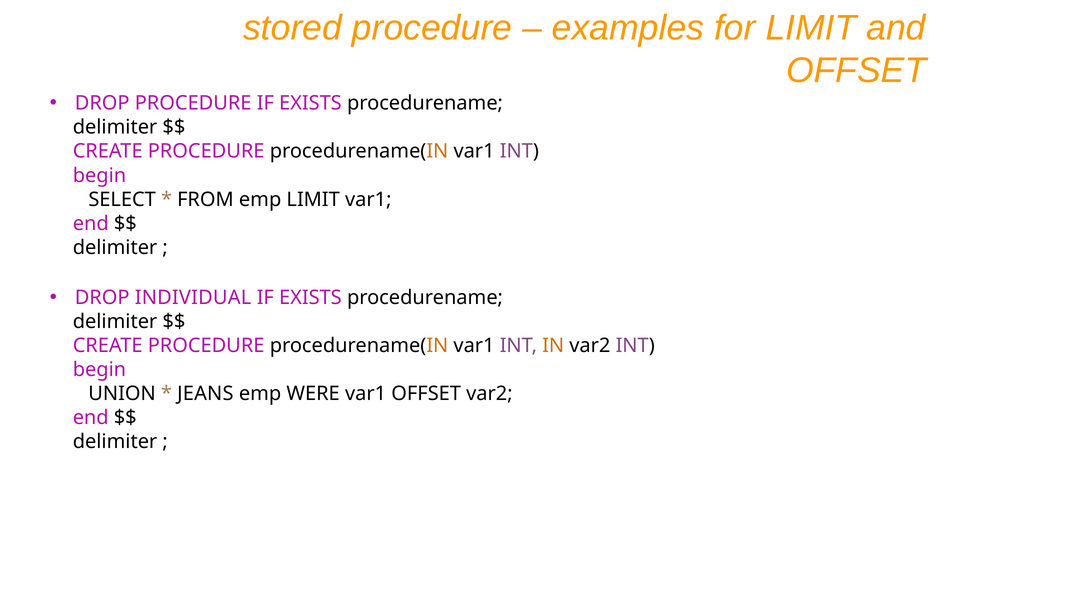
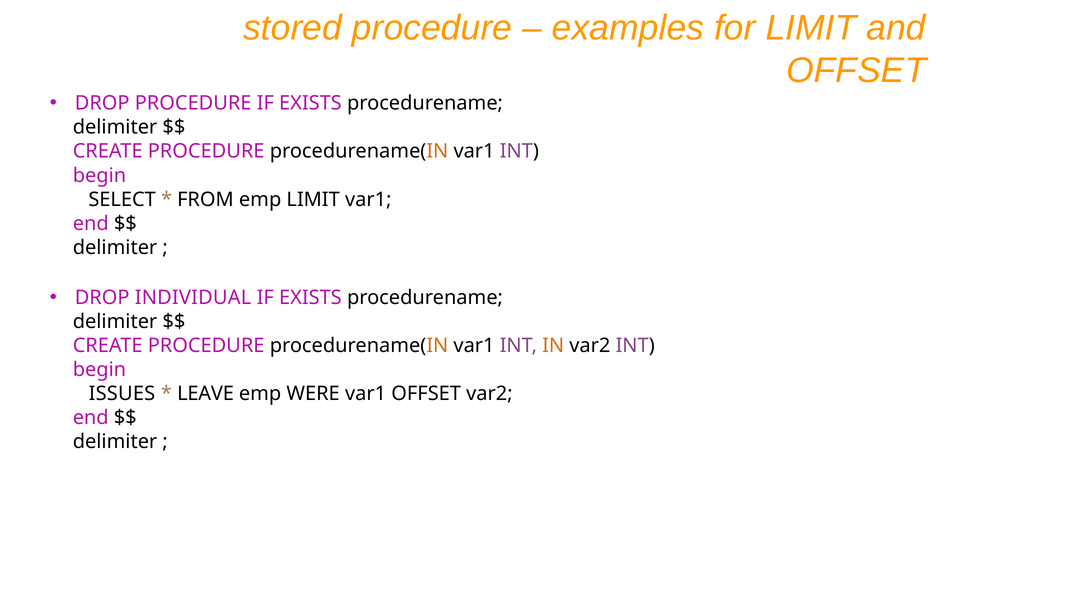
UNION: UNION -> ISSUES (122, 394)
JEANS: JEANS -> LEAVE (206, 394)
